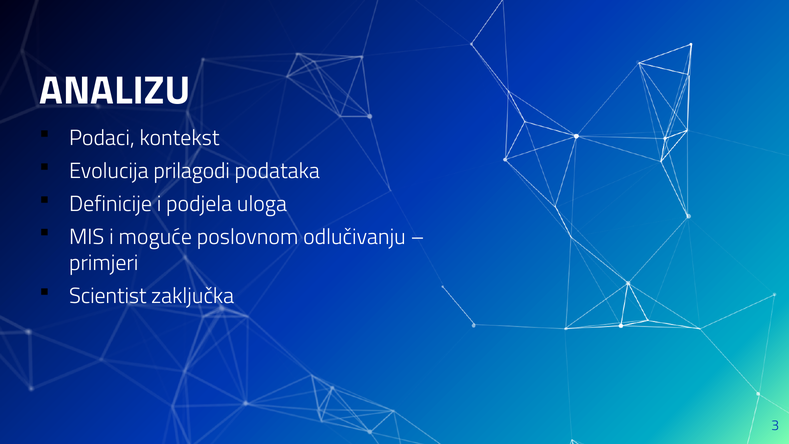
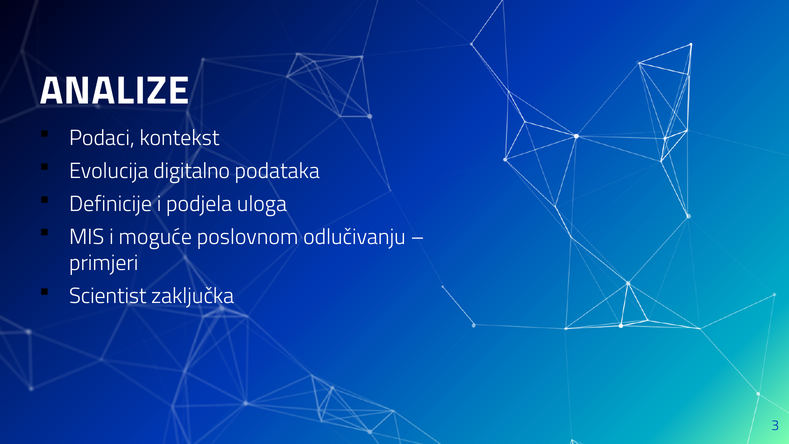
ANALIZU: ANALIZU -> ANALIZE (115, 91)
prilagodi: prilagodi -> digitalno (192, 171)
